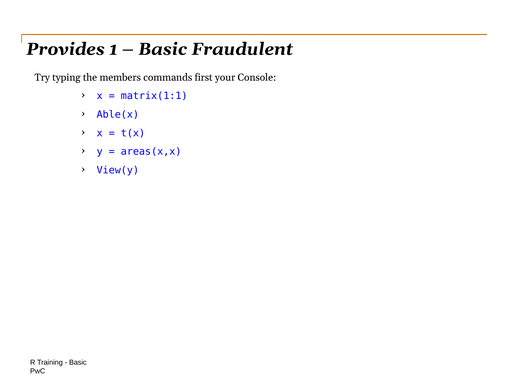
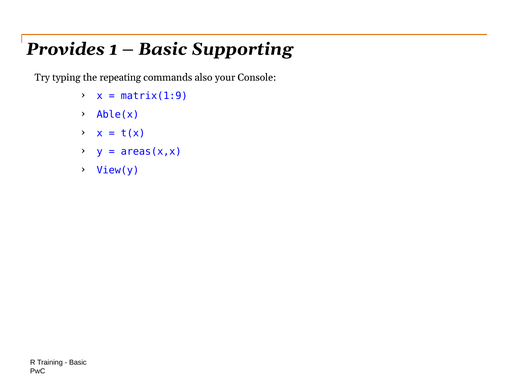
Fraudulent: Fraudulent -> Supporting (242, 49)
members: members -> repeating (120, 77)
first: first -> also (204, 77)
matrix(1:1: matrix(1:1 -> matrix(1:9 (154, 96)
